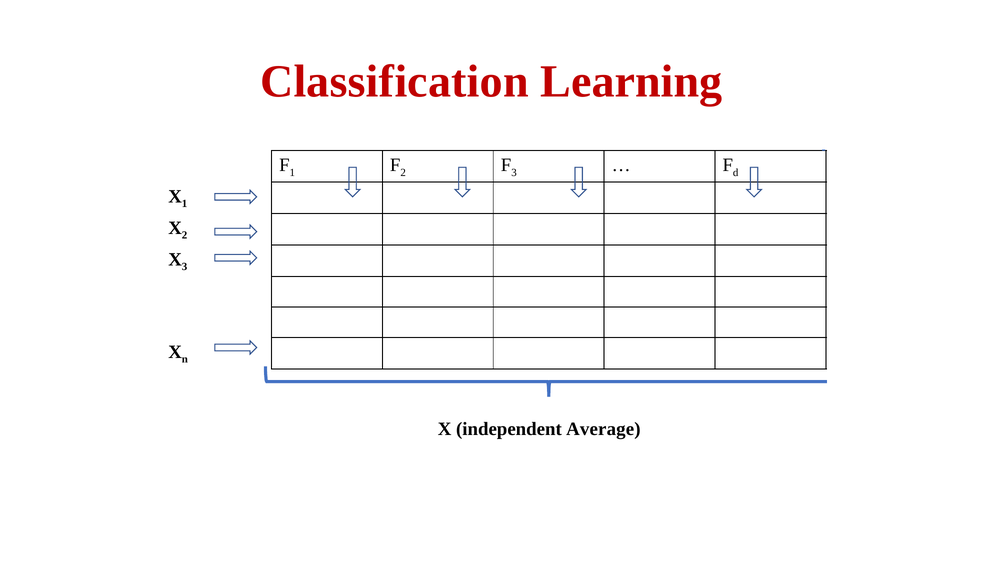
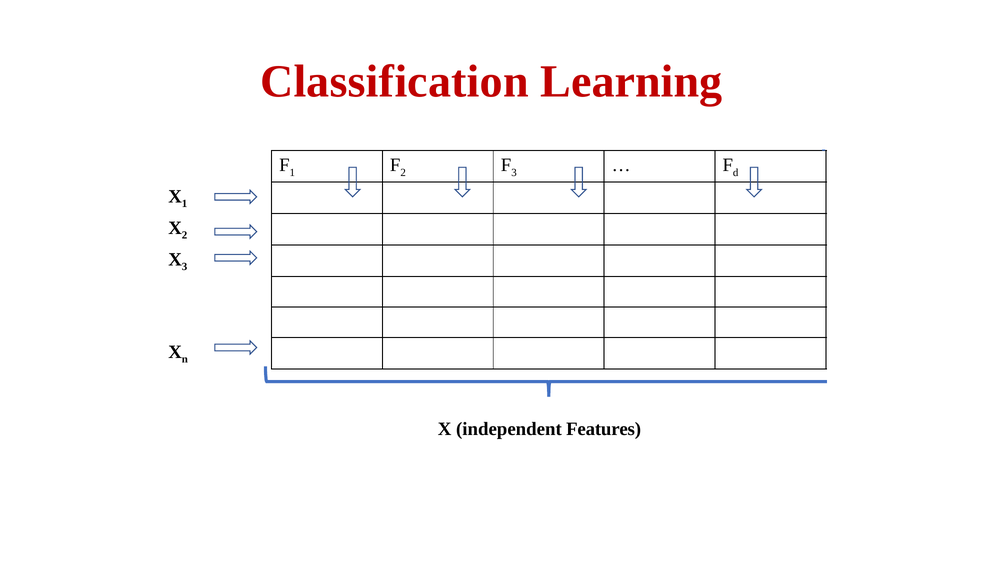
Average: Average -> Features (604, 429)
